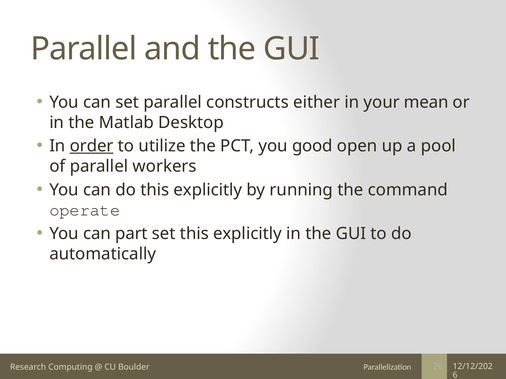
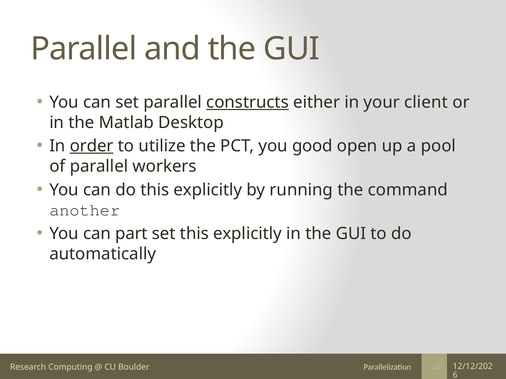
constructs underline: none -> present (248, 102)
mean: mean -> client (426, 102)
operate: operate -> another (85, 210)
